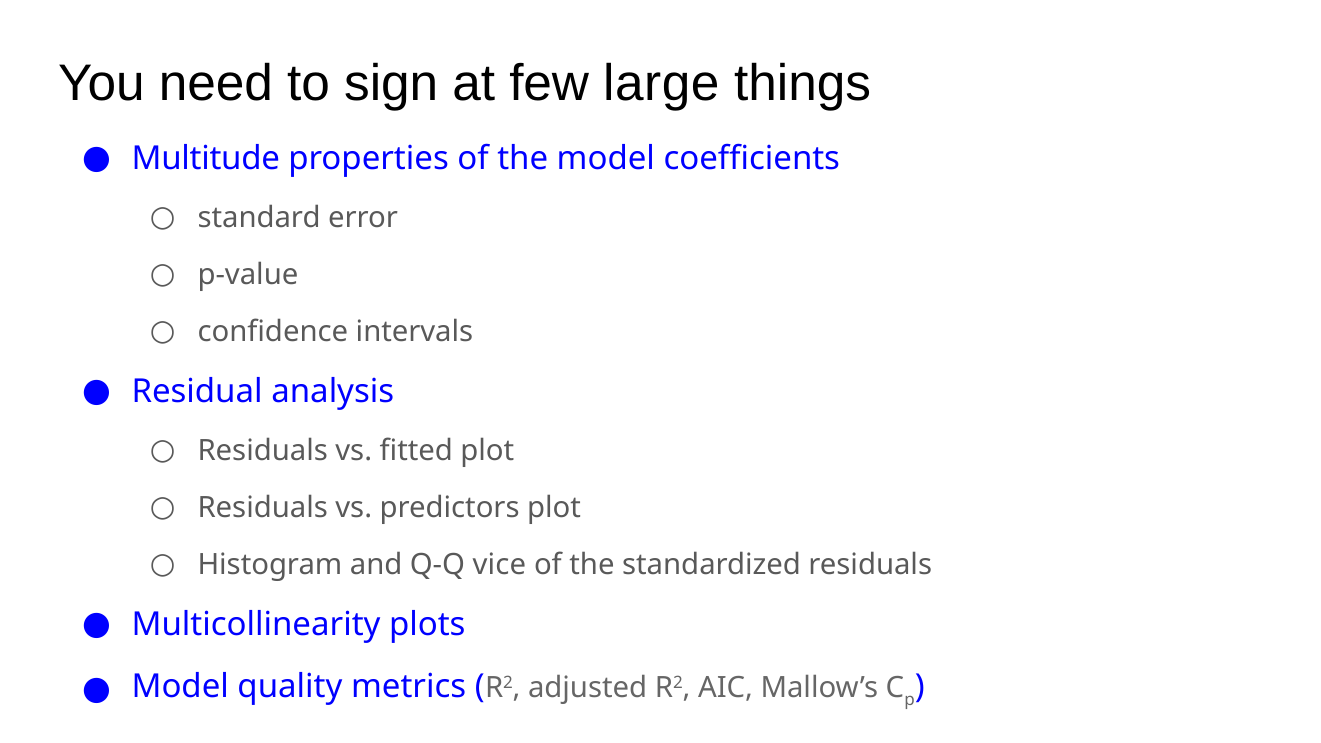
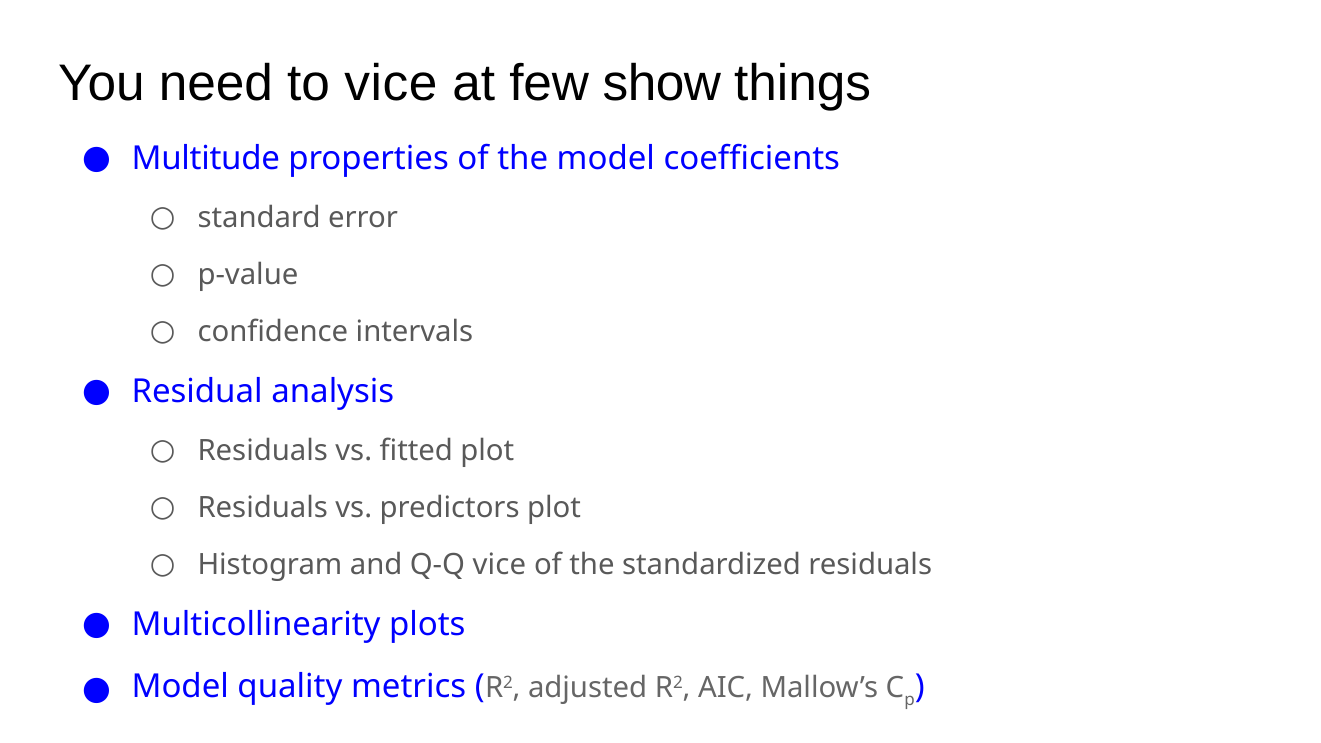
to sign: sign -> vice (391, 84)
large: large -> show (662, 84)
